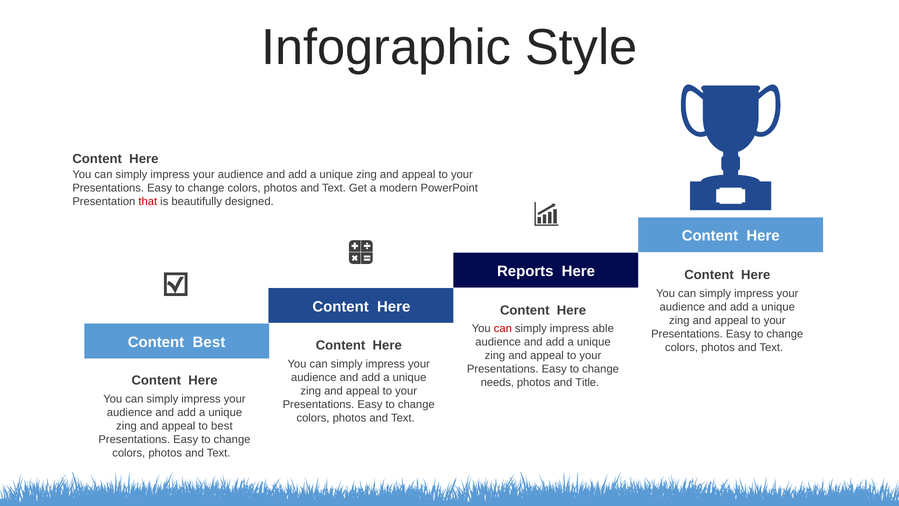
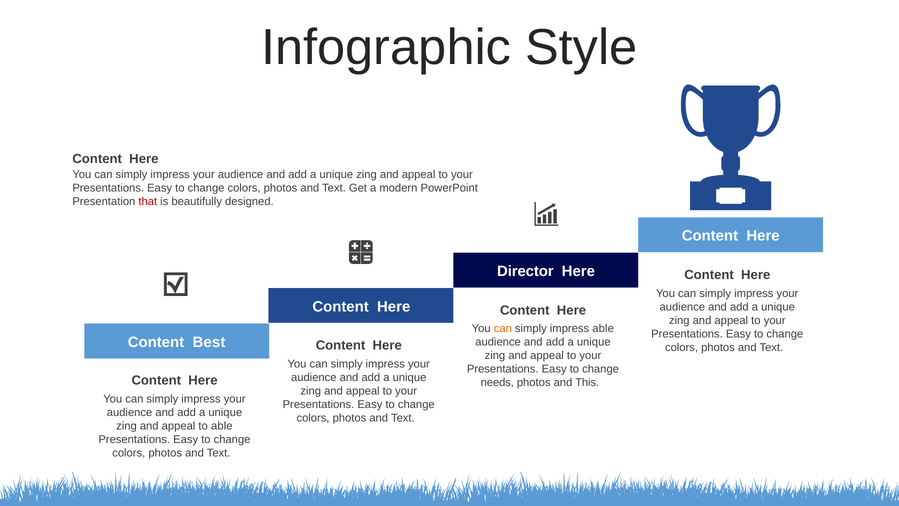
Reports: Reports -> Director (525, 271)
can colour: red -> orange (503, 329)
Title: Title -> This (587, 382)
to best: best -> able (222, 426)
